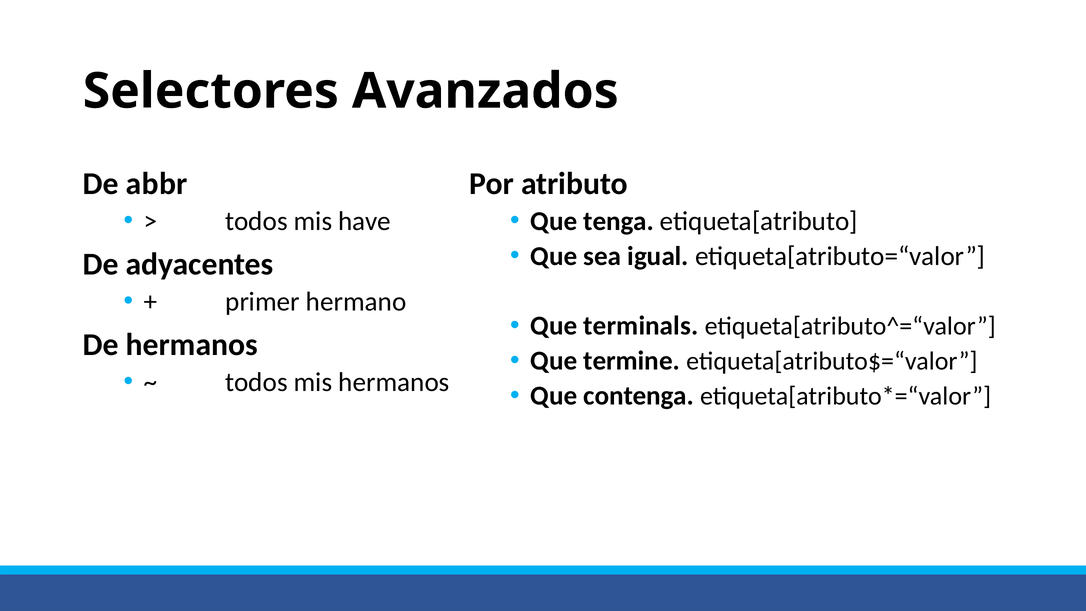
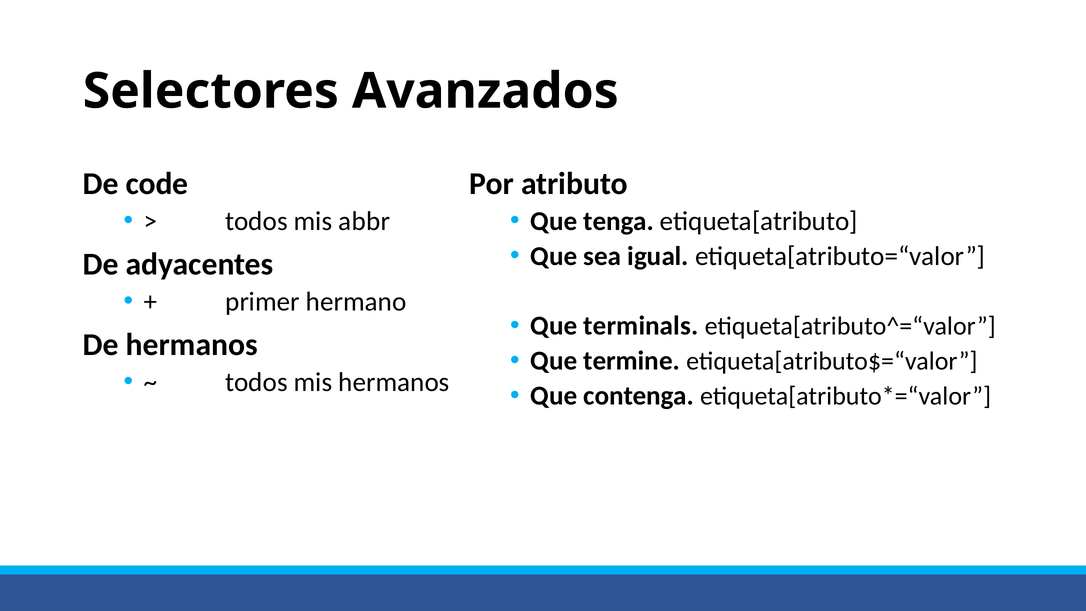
abbr: abbr -> code (157, 184)
have: have -> abbr (364, 221)
